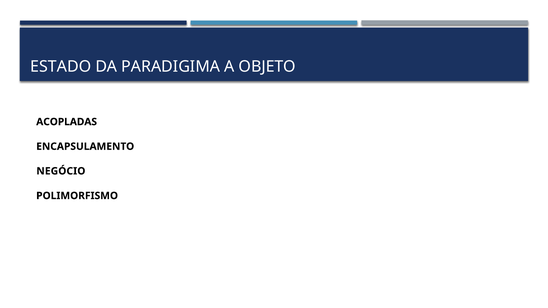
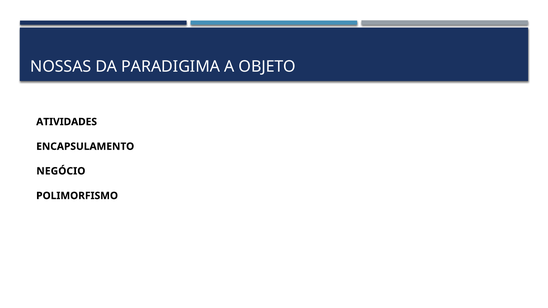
ESTADO: ESTADO -> NOSSAS (61, 67)
ACOPLADAS: ACOPLADAS -> ATIVIDADES (67, 122)
